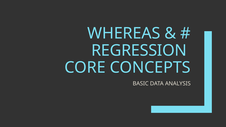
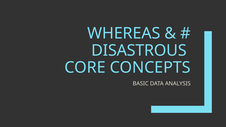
REGRESSION: REGRESSION -> DISASTROUS (139, 50)
